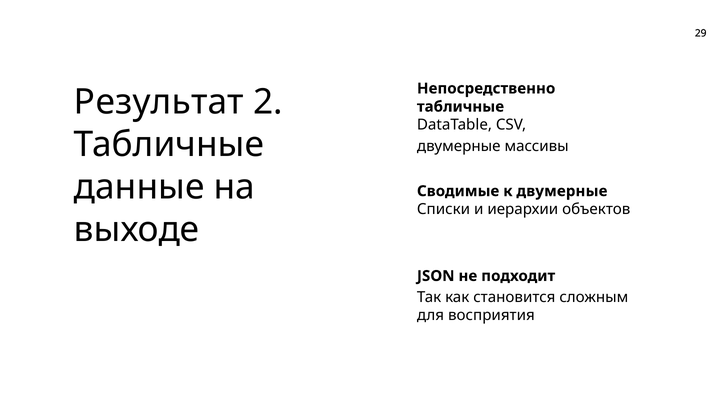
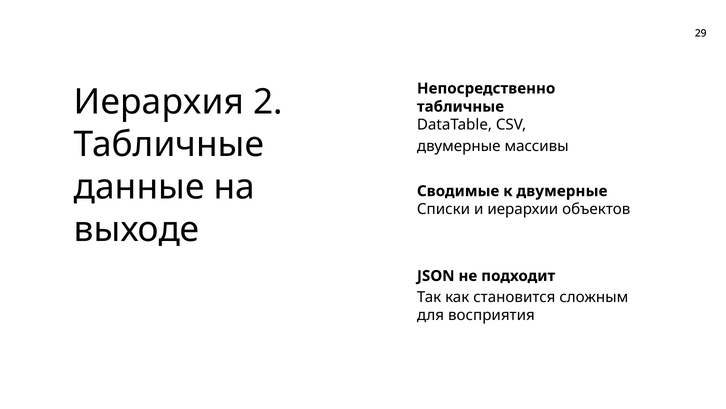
Результат: Результат -> Иерархия (159, 102)
